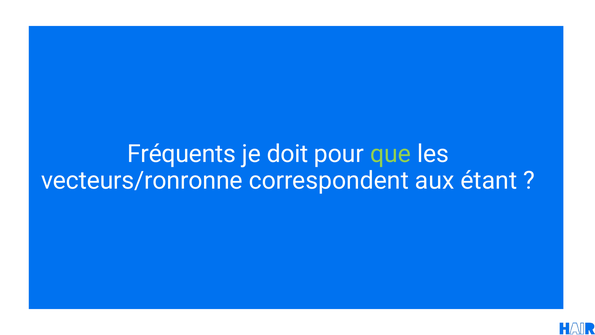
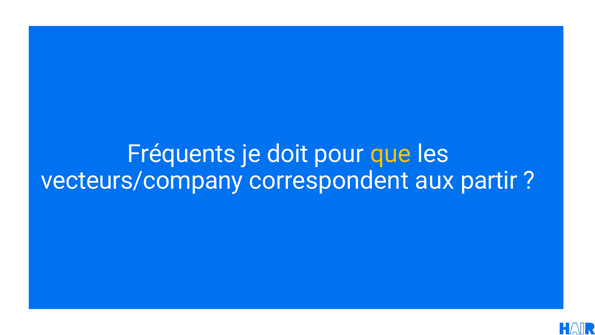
que colour: light green -> yellow (391, 154)
vecteurs/ronronne: vecteurs/ronronne -> vecteurs/company (142, 181)
étant: étant -> partir (489, 181)
